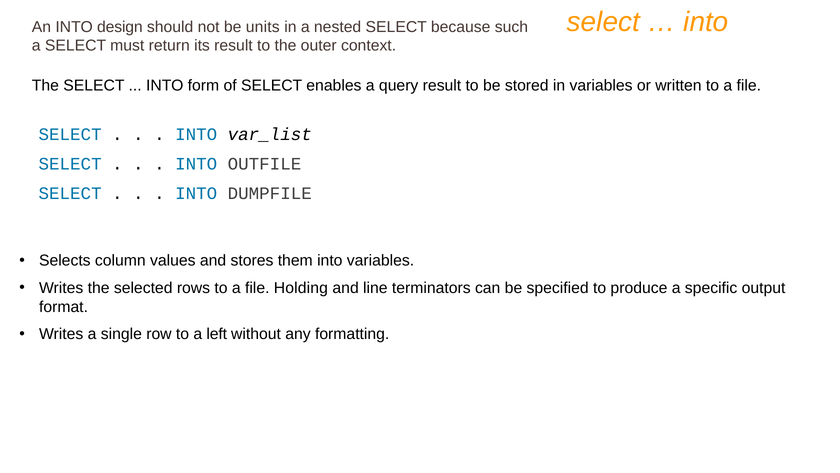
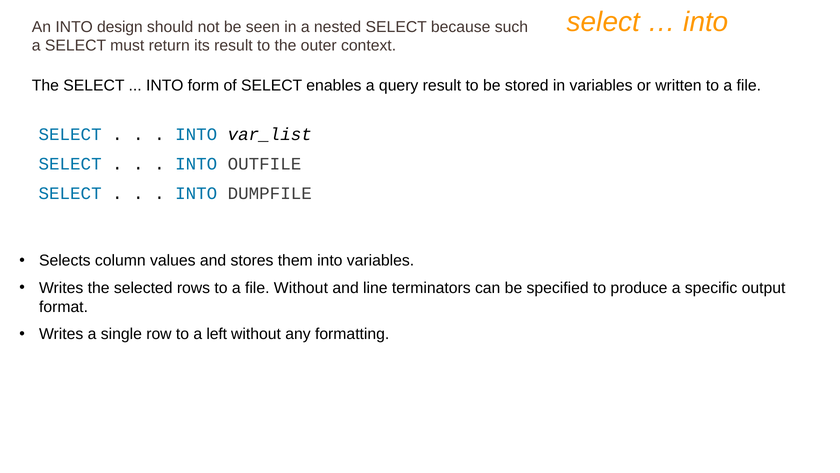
units: units -> seen (263, 27)
file Holding: Holding -> Without (301, 288)
